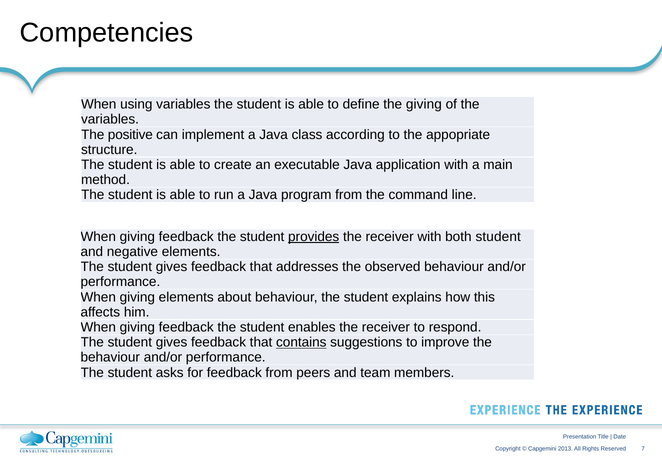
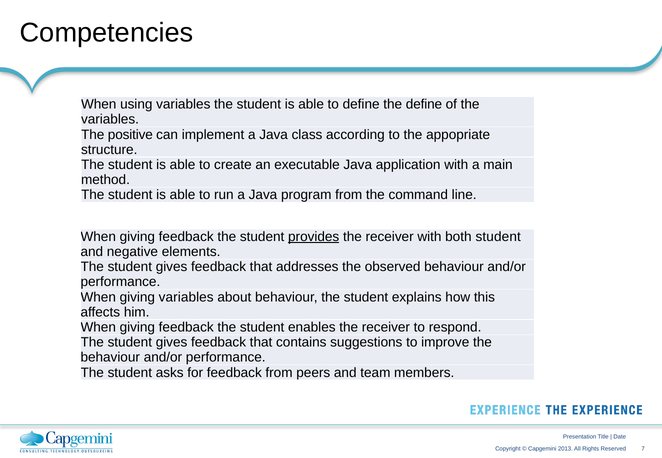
the giving: giving -> define (424, 105)
giving elements: elements -> variables (186, 297)
contains underline: present -> none (301, 343)
